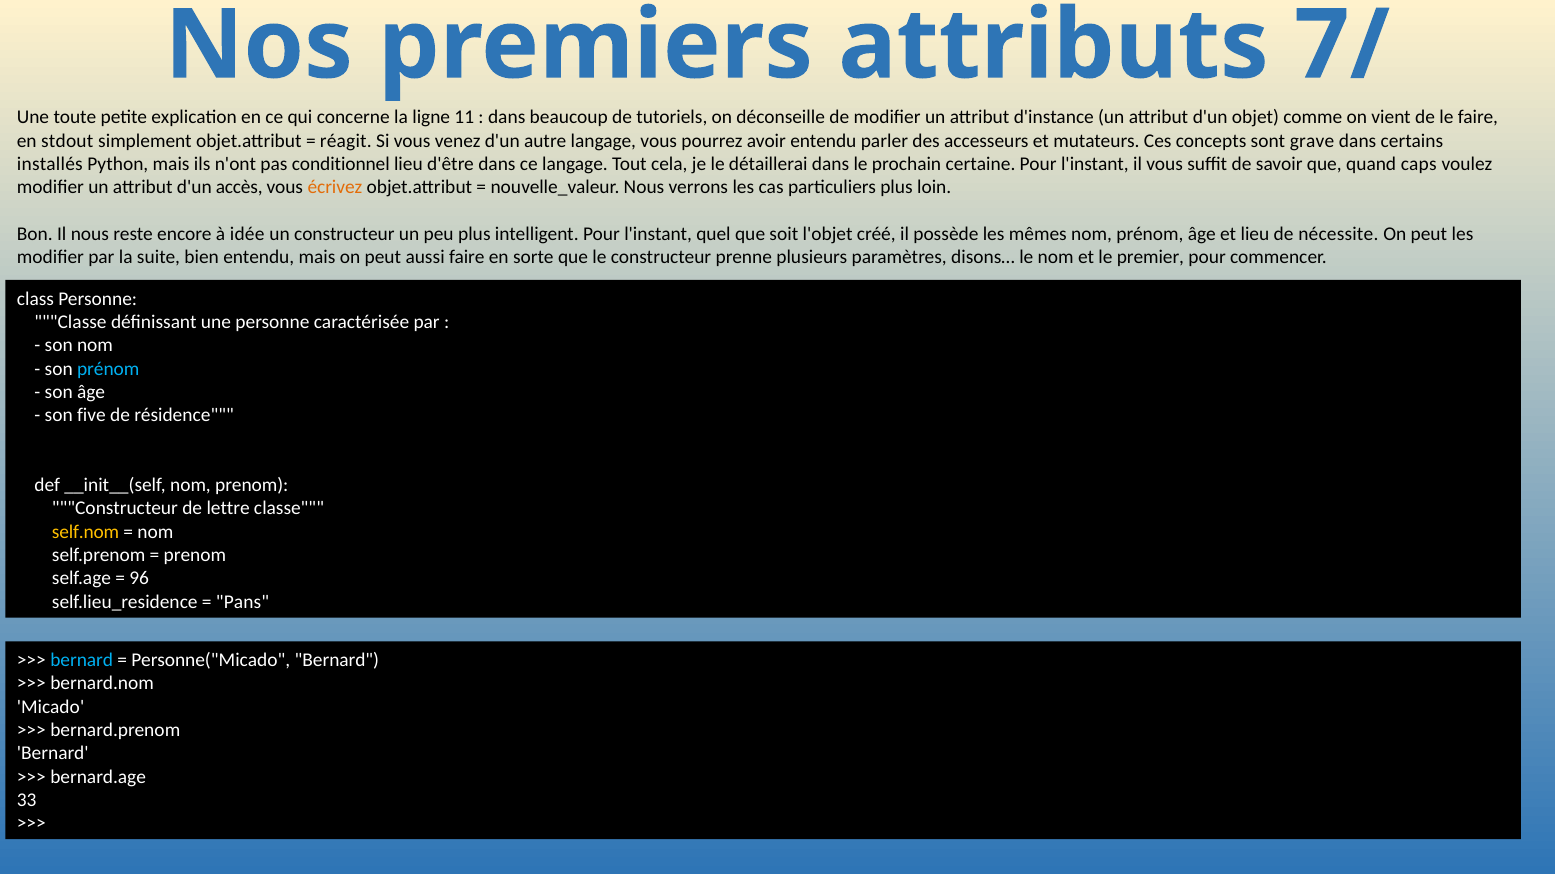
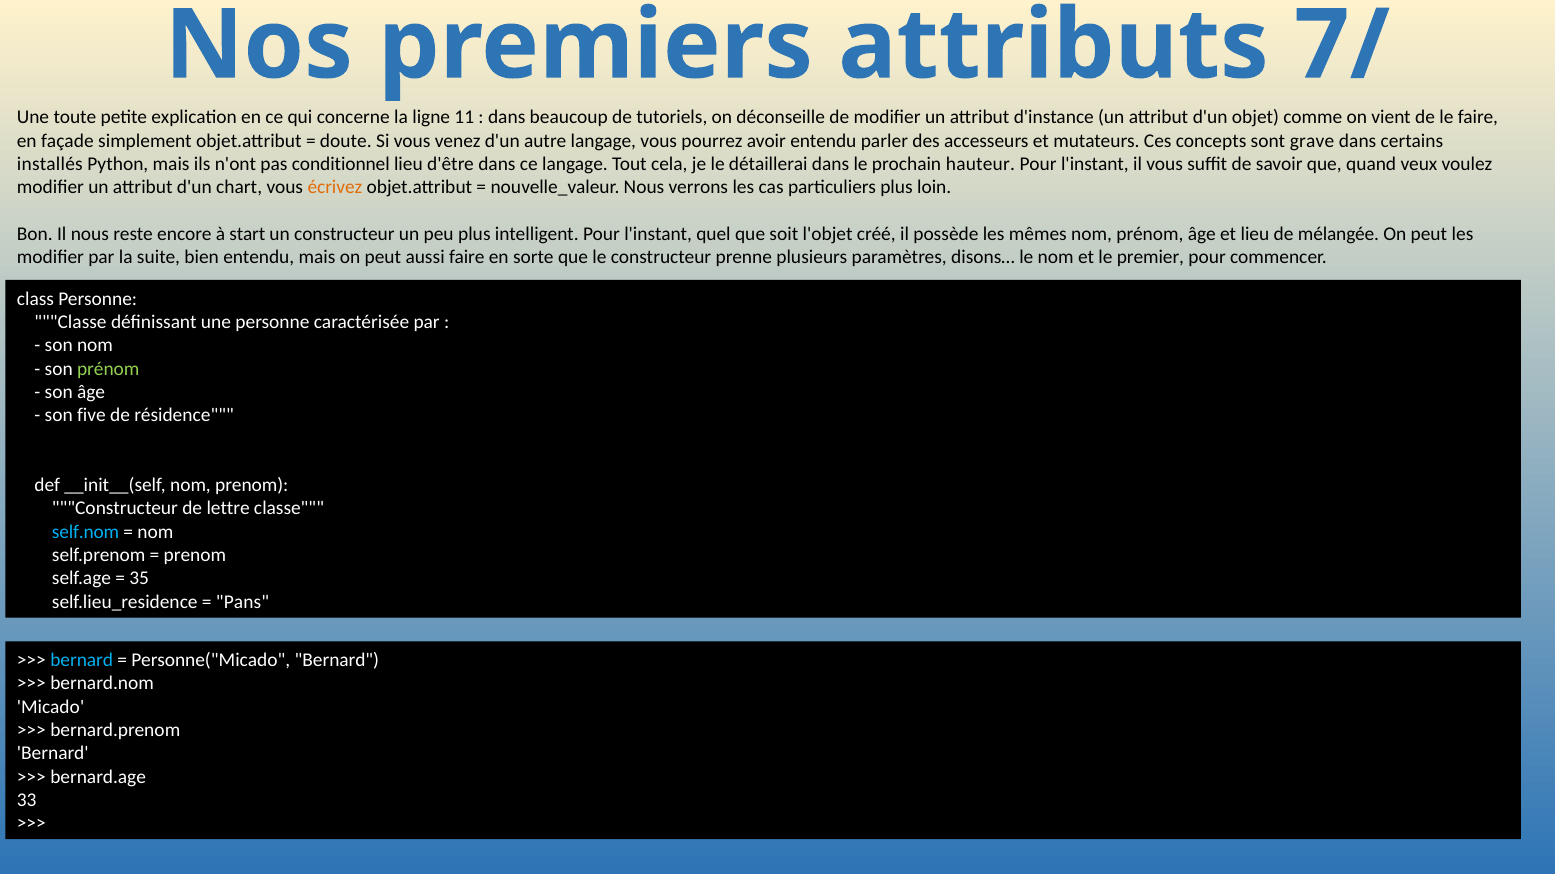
stdout: stdout -> façade (67, 141)
réagit: réagit -> doute (346, 141)
certaine: certaine -> hauteur (980, 164)
caps: caps -> veux (1419, 164)
accès: accès -> chart (239, 188)
idée: idée -> start (247, 234)
nécessite: nécessite -> mélangée (1339, 234)
prénom colour: light blue -> light green (108, 369)
self.nom colour: yellow -> light blue (86, 532)
96: 96 -> 35 (139, 579)
